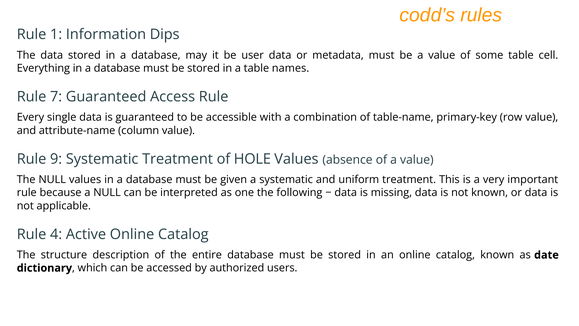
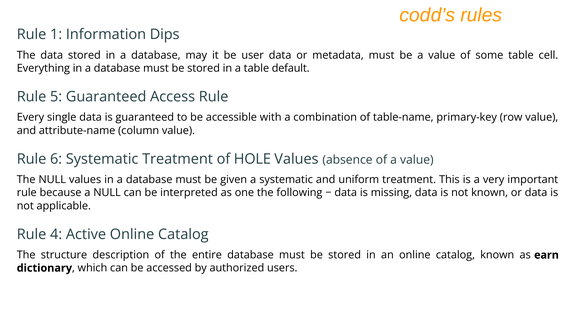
names: names -> default (291, 68)
7: 7 -> 5 (56, 97)
9: 9 -> 6 (56, 159)
date: date -> earn (546, 255)
